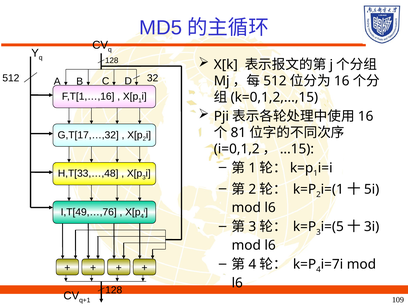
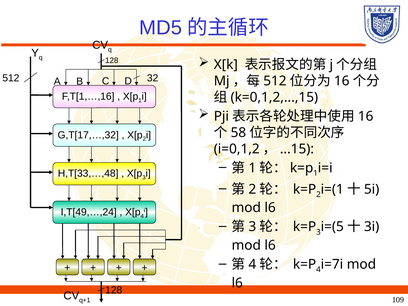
81: 81 -> 58 (238, 133)
I,T[49,…,76: I,T[49,…,76 -> I,T[49,…,24 (89, 212)
